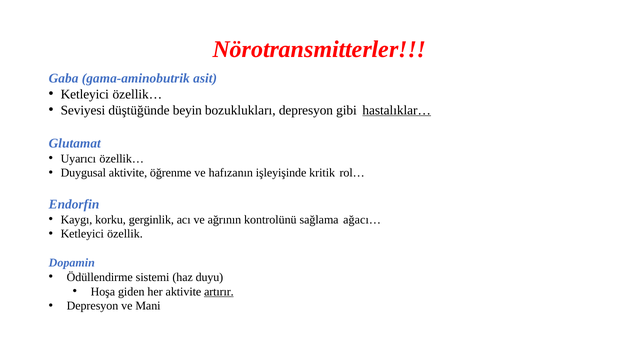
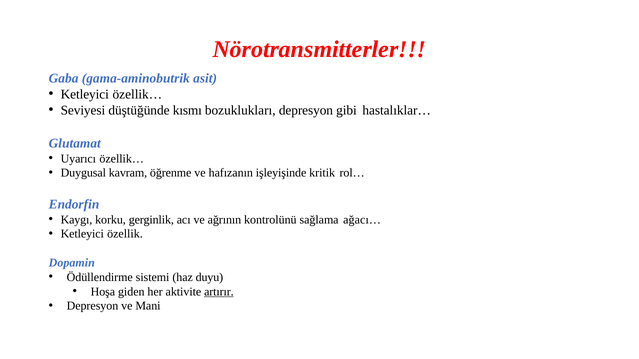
beyin: beyin -> kısmı (187, 110)
hastalıklar… underline: present -> none (397, 110)
Duygusal aktivite: aktivite -> kavram (128, 173)
